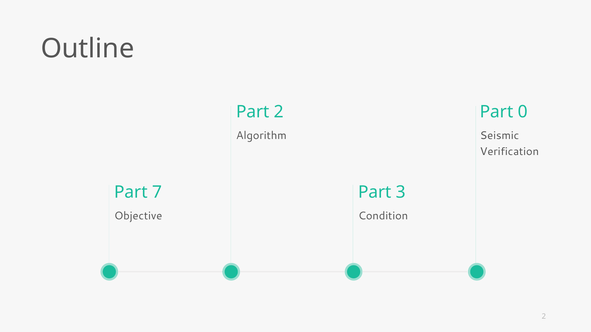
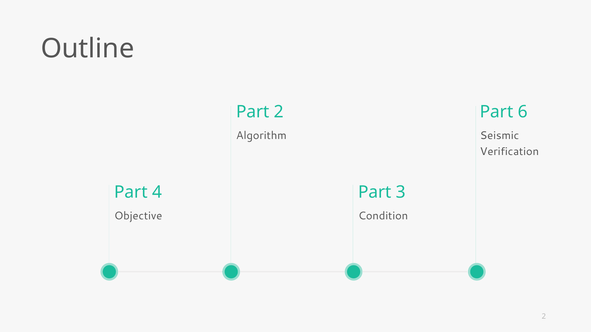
0: 0 -> 6 (523, 112)
7: 7 -> 4 (157, 192)
